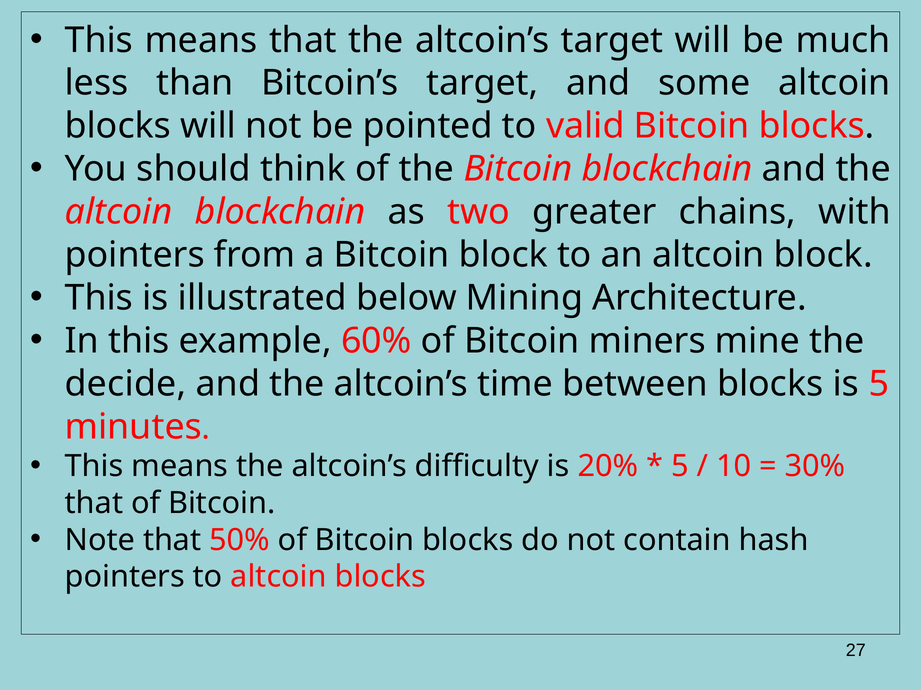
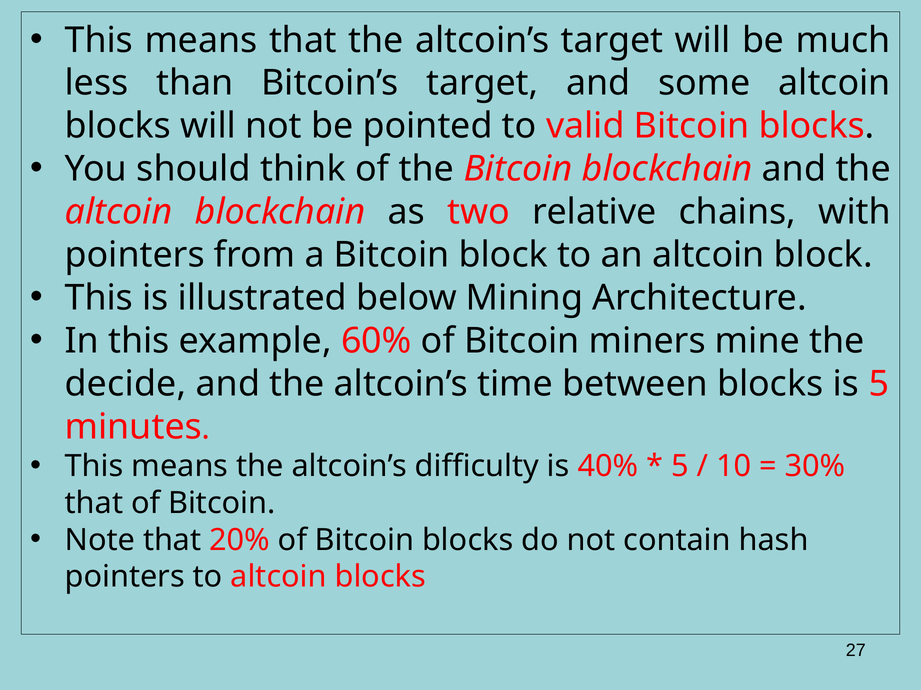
greater: greater -> relative (594, 212)
20%: 20% -> 40% (608, 467)
50%: 50% -> 20% (240, 541)
